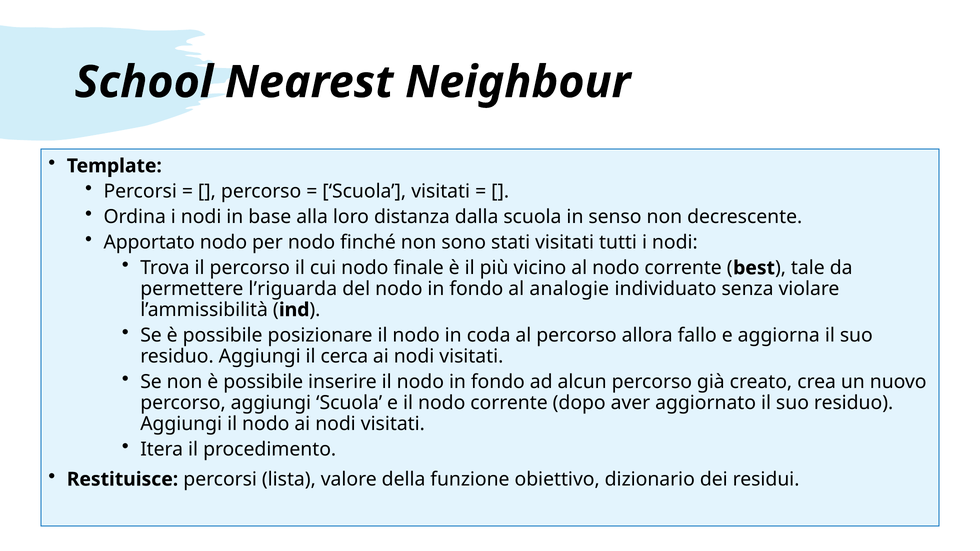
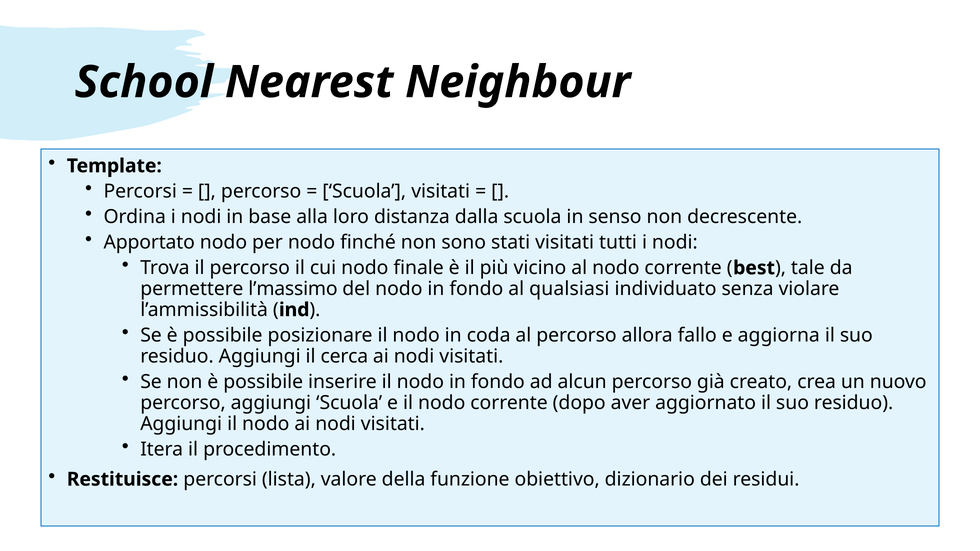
l’riguarda: l’riguarda -> l’massimo (293, 289)
analogie: analogie -> qualsiasi (569, 289)
